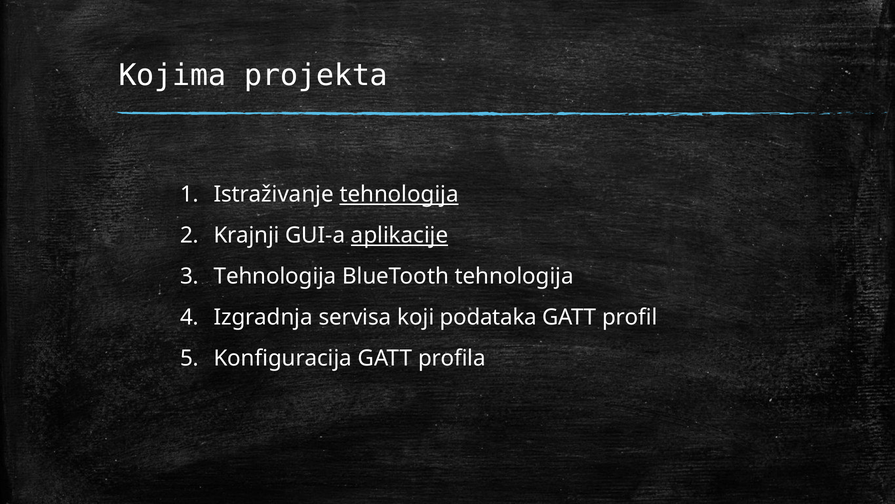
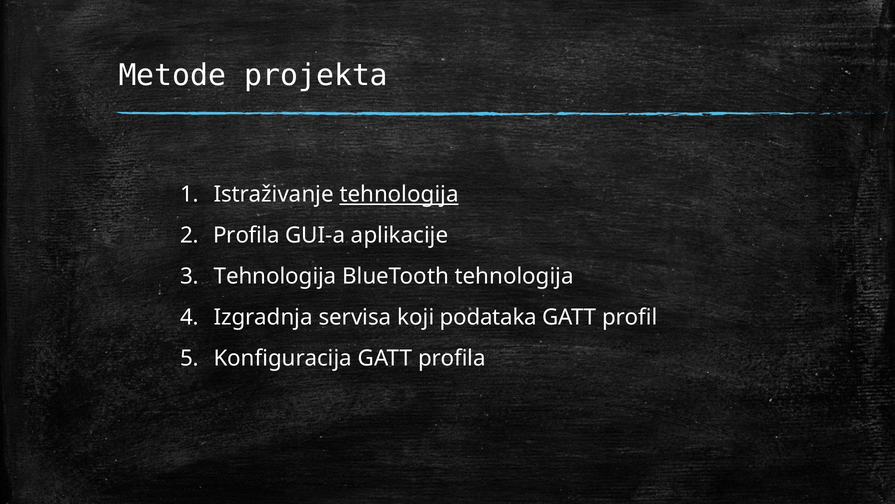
Kojima: Kojima -> Metode (172, 75)
Krajnji: Krajnji -> Profila (247, 235)
aplikacije underline: present -> none (400, 235)
